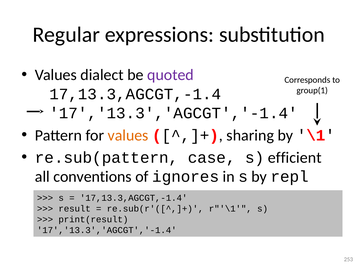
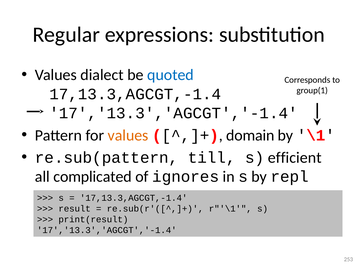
quoted colour: purple -> blue (171, 75)
sharing: sharing -> domain (250, 136)
case: case -> till (212, 158)
conventions: conventions -> complicated (93, 177)
